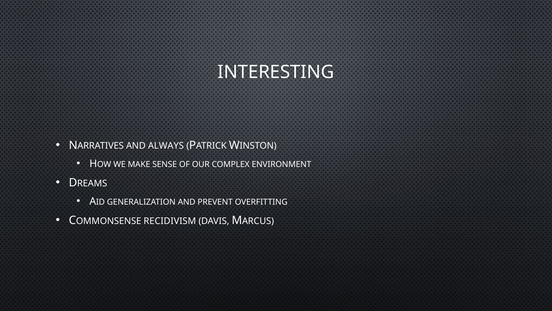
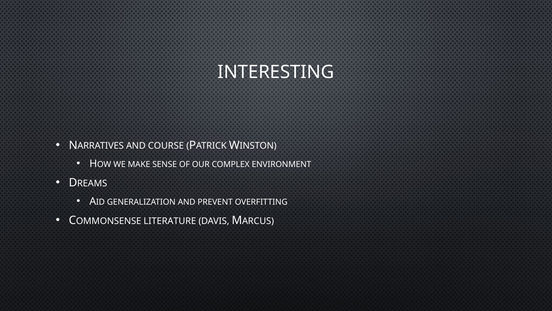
ALWAYS: ALWAYS -> COURSE (166, 146)
RECIDIVISM: RECIDIVISM -> LITERATURE (170, 221)
